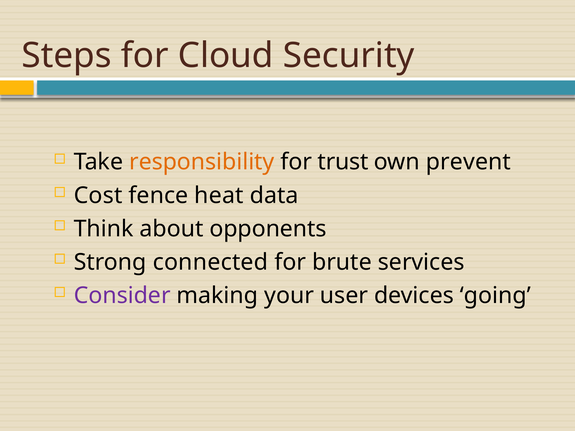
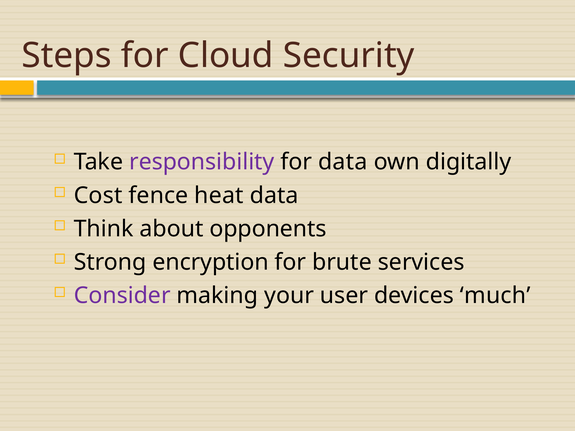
responsibility colour: orange -> purple (202, 162)
for trust: trust -> data (343, 162)
prevent: prevent -> digitally (469, 162)
connected: connected -> encryption (211, 262)
going: going -> much (495, 296)
